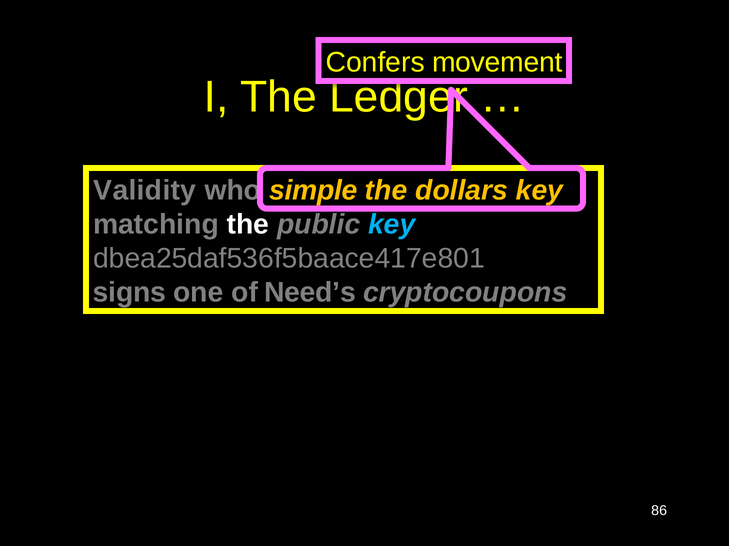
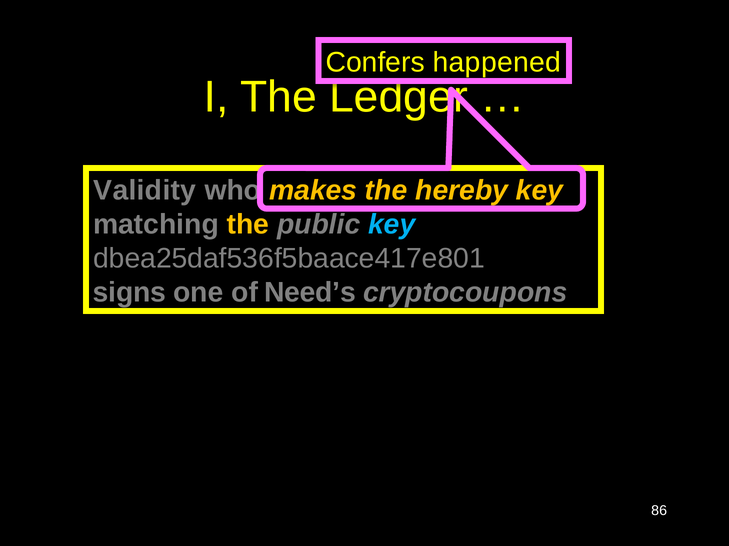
movement: movement -> happened (497, 63)
simple: simple -> makes (313, 191)
dollars: dollars -> hereby (462, 191)
the colour: white -> yellow (248, 225)
